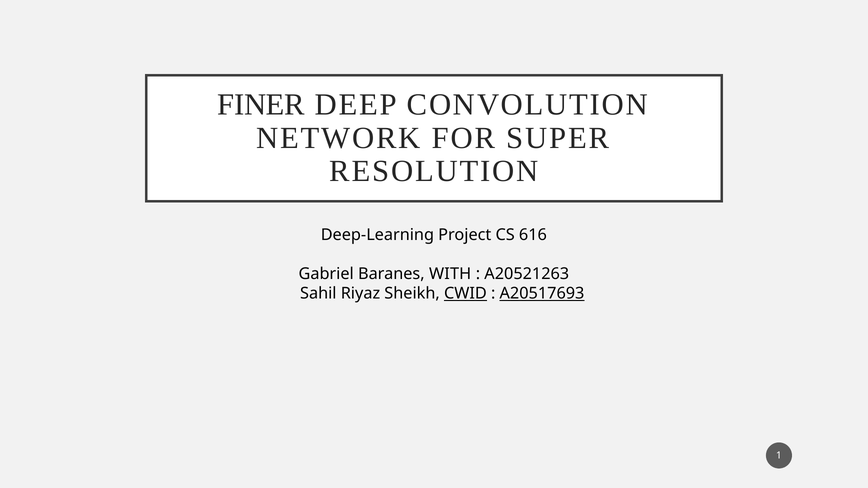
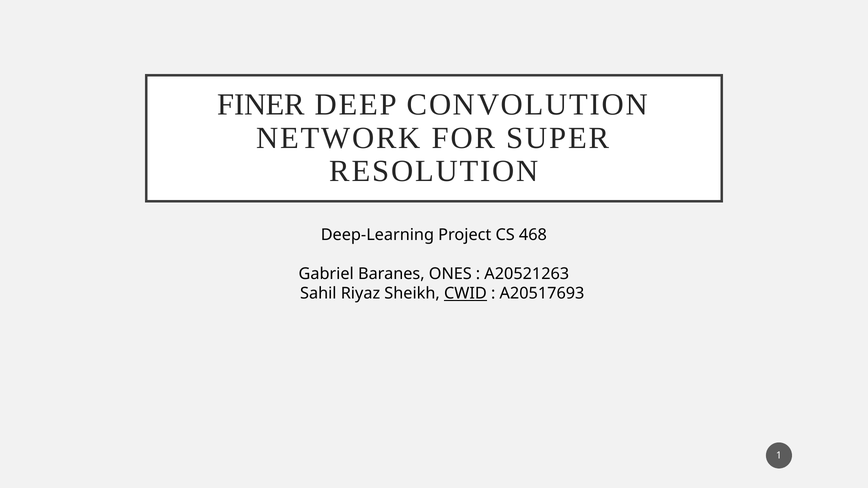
616: 616 -> 468 (533, 235)
WITH: WITH -> ONES (450, 274)
A20517693 underline: present -> none (542, 294)
